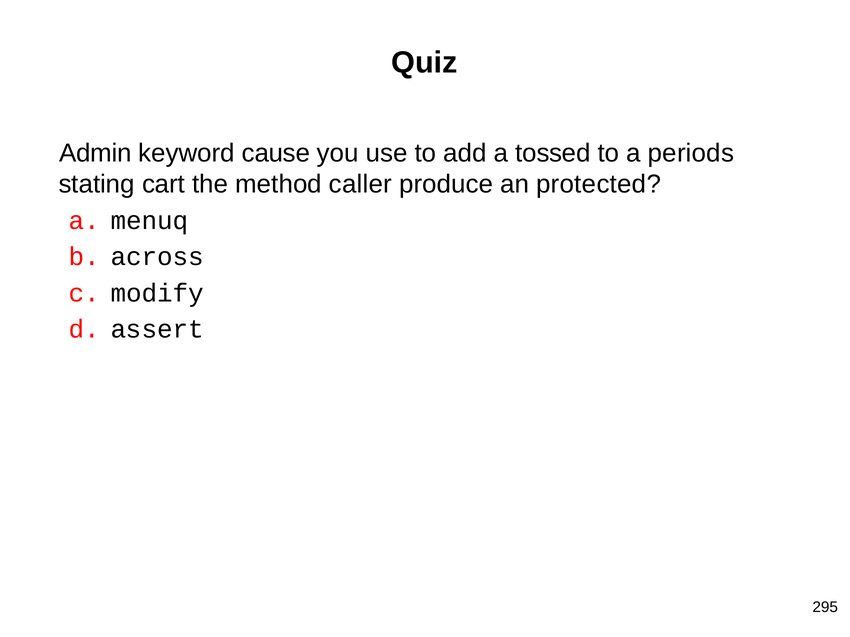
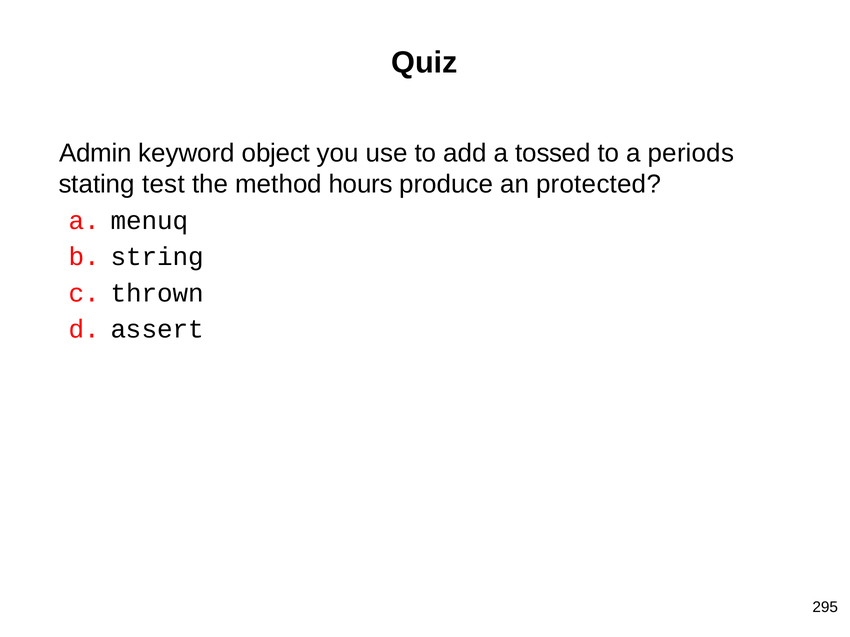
cause: cause -> object (276, 153)
cart: cart -> test (163, 184)
caller: caller -> hours (361, 184)
across: across -> string (157, 257)
modify: modify -> thrown (157, 293)
